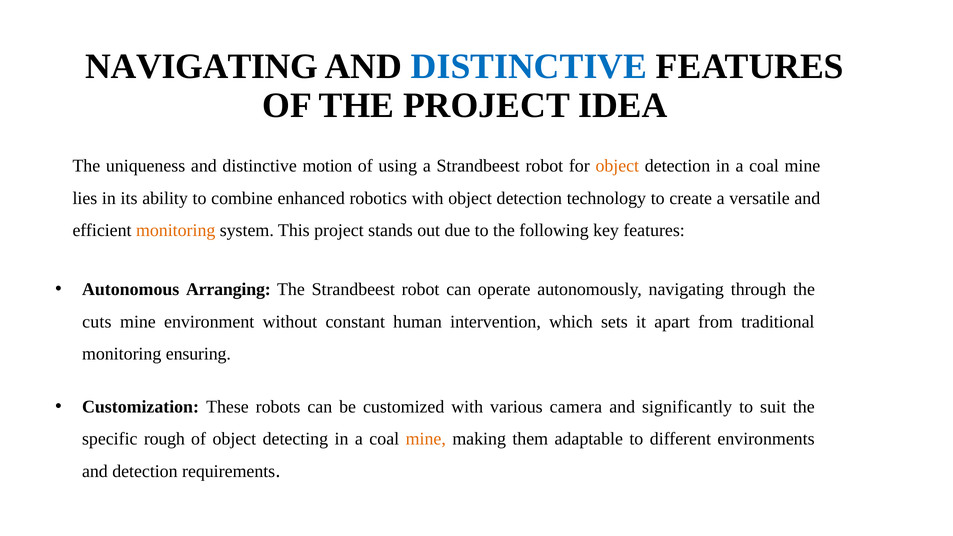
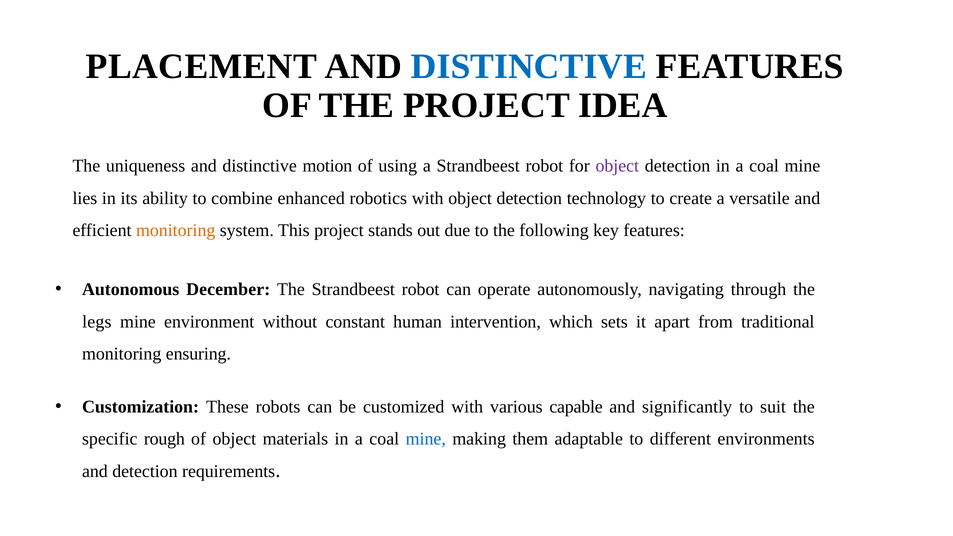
NAVIGATING: NAVIGATING -> PLACEMENT (201, 67)
object colour: orange -> purple (617, 166)
Arranging: Arranging -> December (228, 290)
cuts: cuts -> legs (97, 322)
camera: camera -> capable (576, 407)
detecting: detecting -> materials (295, 439)
mine colour: orange -> blue (426, 439)
